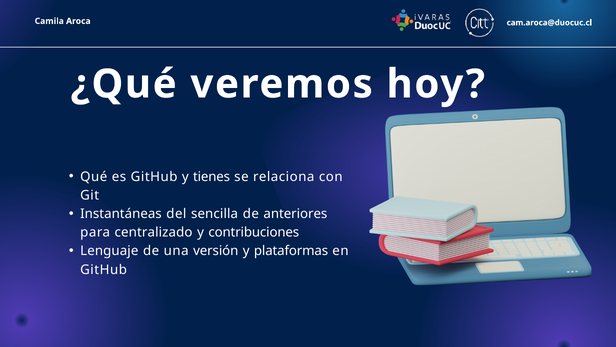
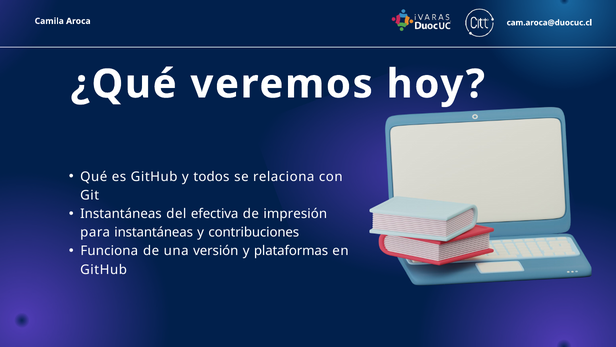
tienes: tienes -> todos (211, 176)
sencilla: sencilla -> efectiva (215, 214)
anteriores: anteriores -> impresión (295, 214)
para centralizado: centralizado -> instantáneas (154, 232)
Lenguaje: Lenguaje -> Funciona (109, 251)
